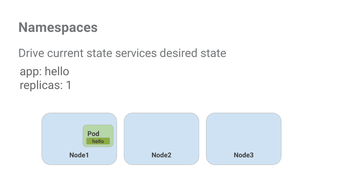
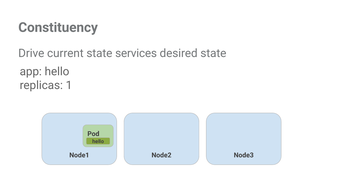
Namespaces: Namespaces -> Constituency (58, 27)
